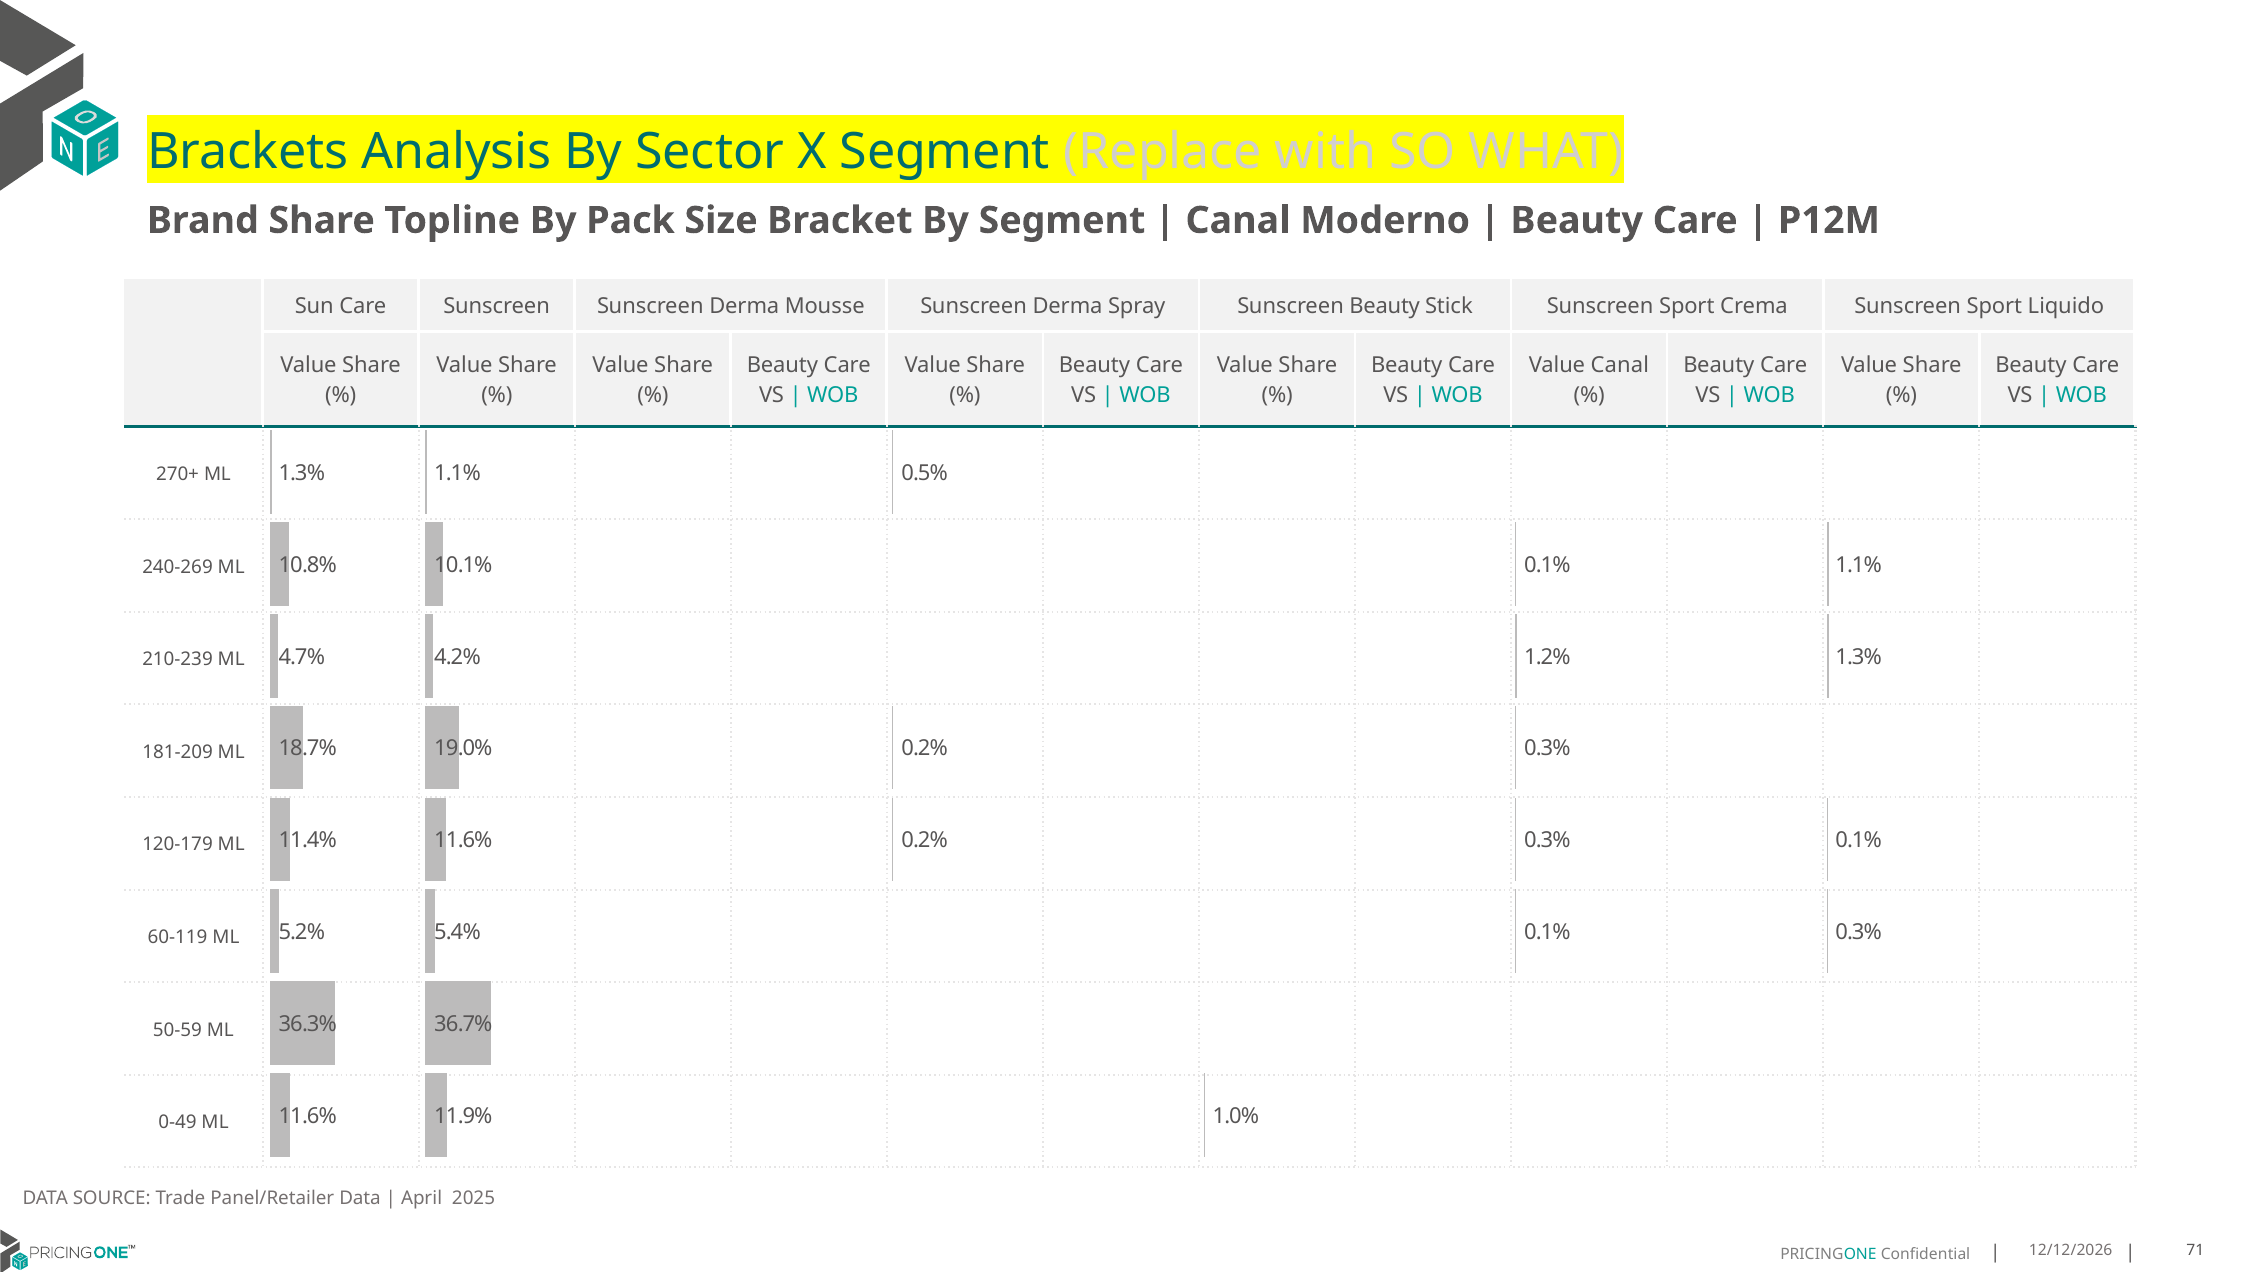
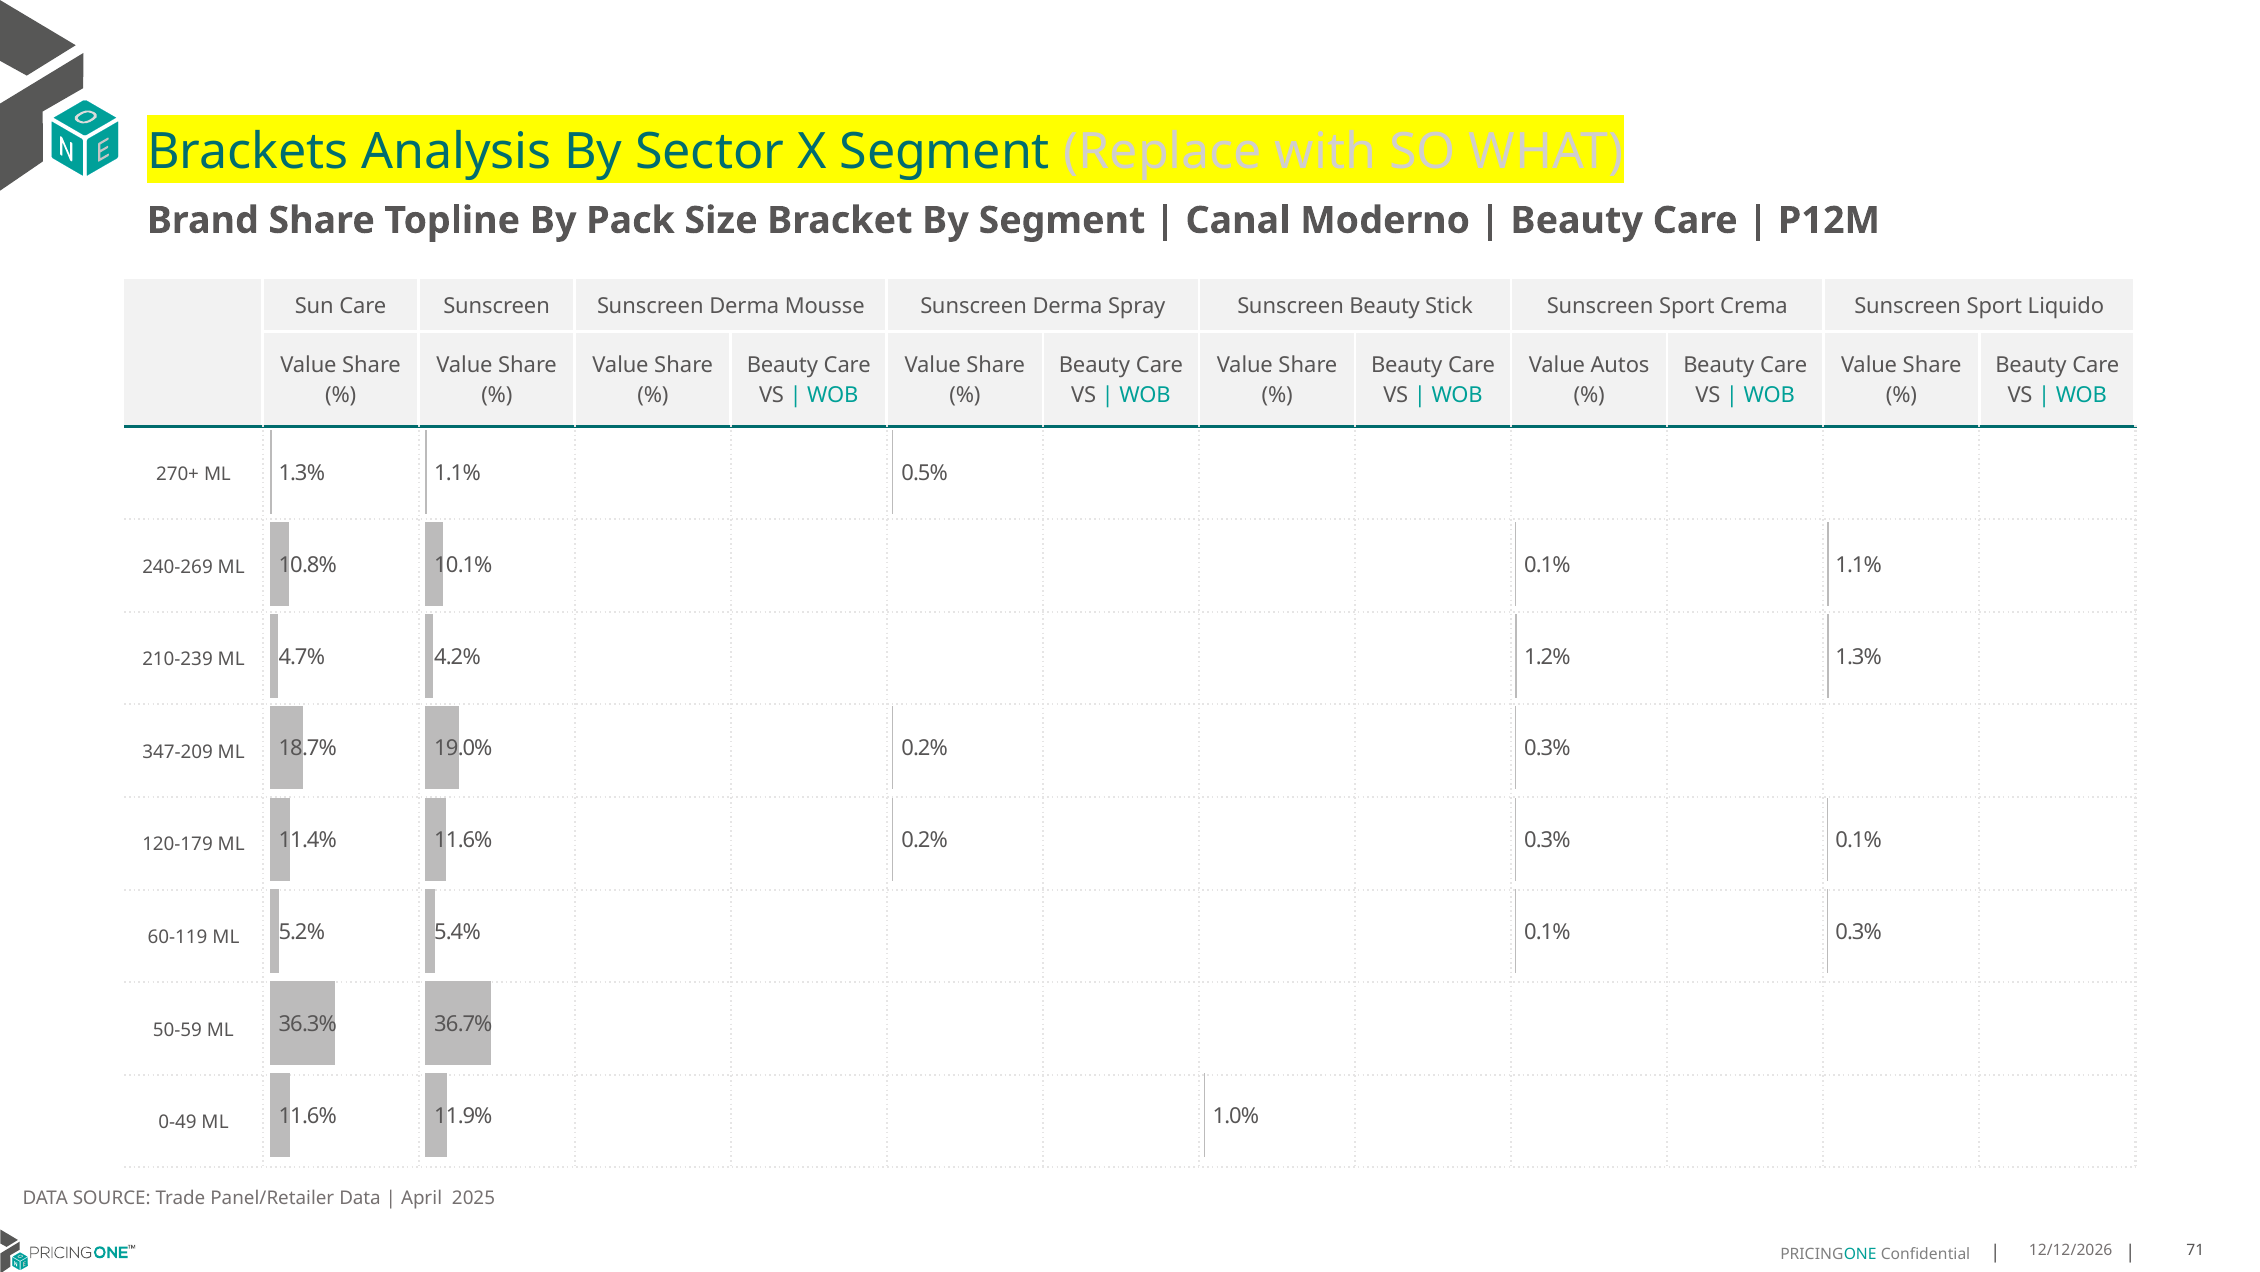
Value Canal: Canal -> Autos (1620, 365)
181-209: 181-209 -> 347-209 (178, 752)
